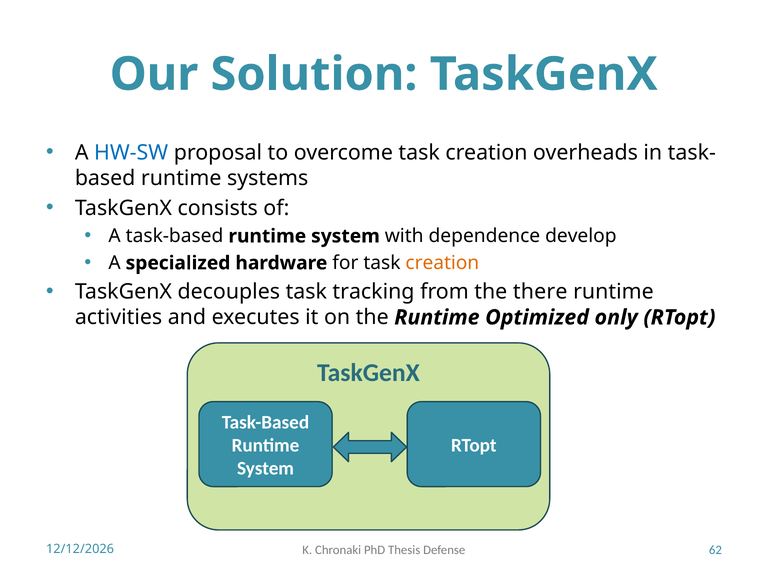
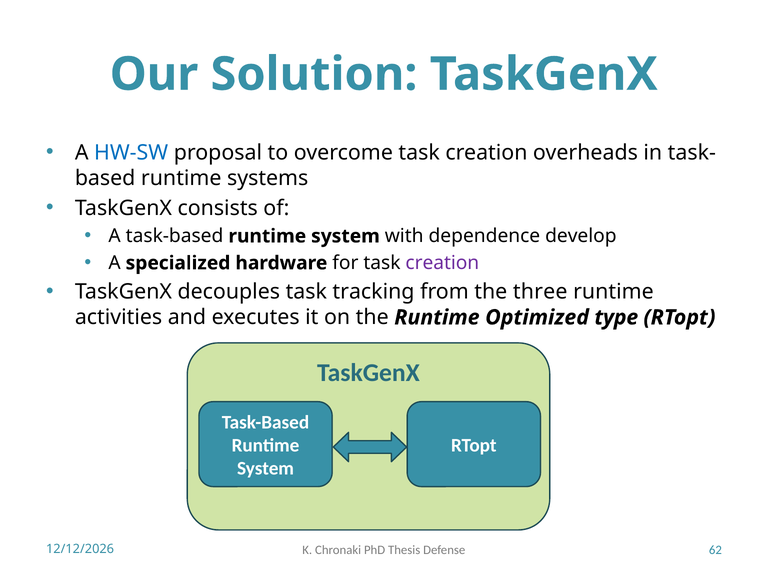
creation colour: orange -> purple (442, 263)
there: there -> three (540, 292)
only: only -> type (616, 317)
